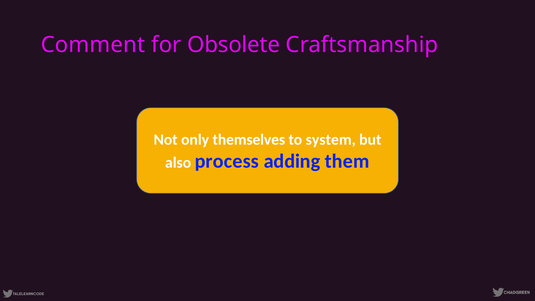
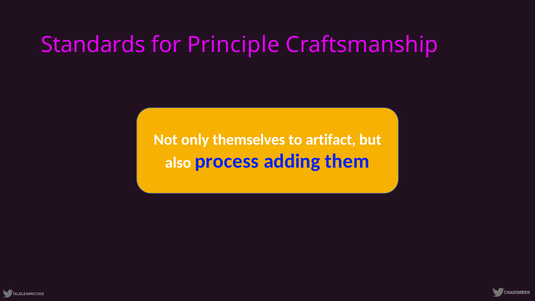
Comment: Comment -> Standards (93, 45)
Obsolete: Obsolete -> Principle (233, 45)
system: system -> artifact (331, 140)
